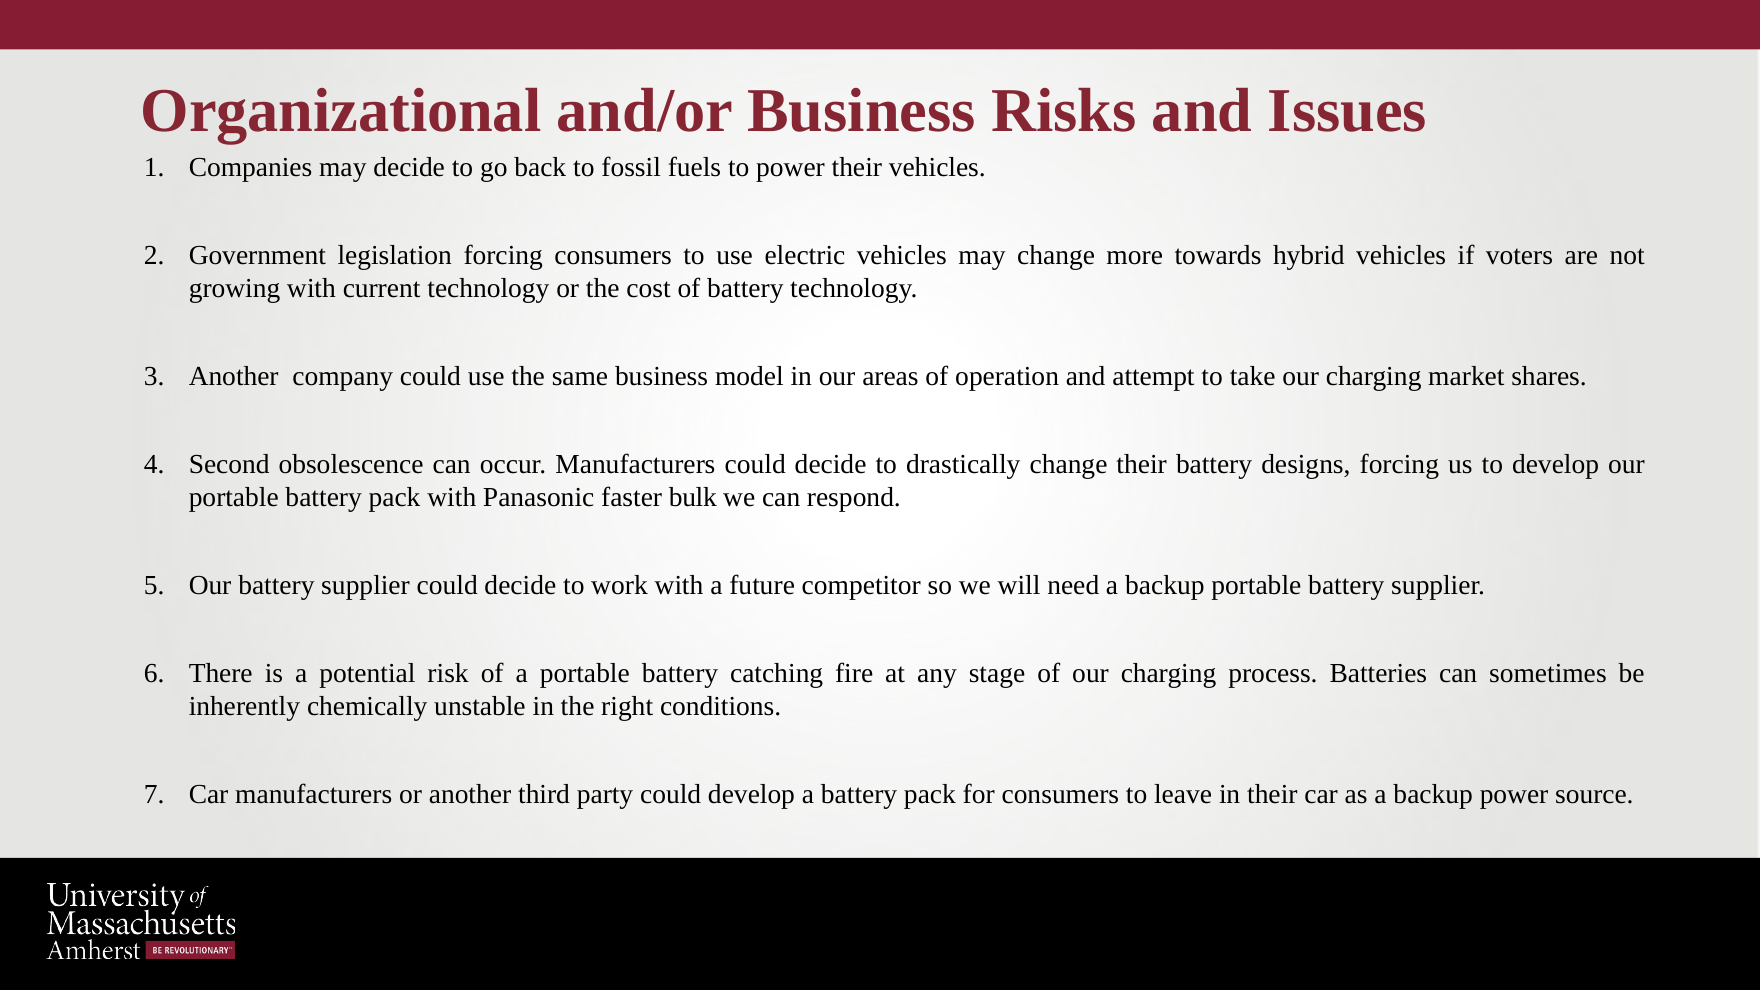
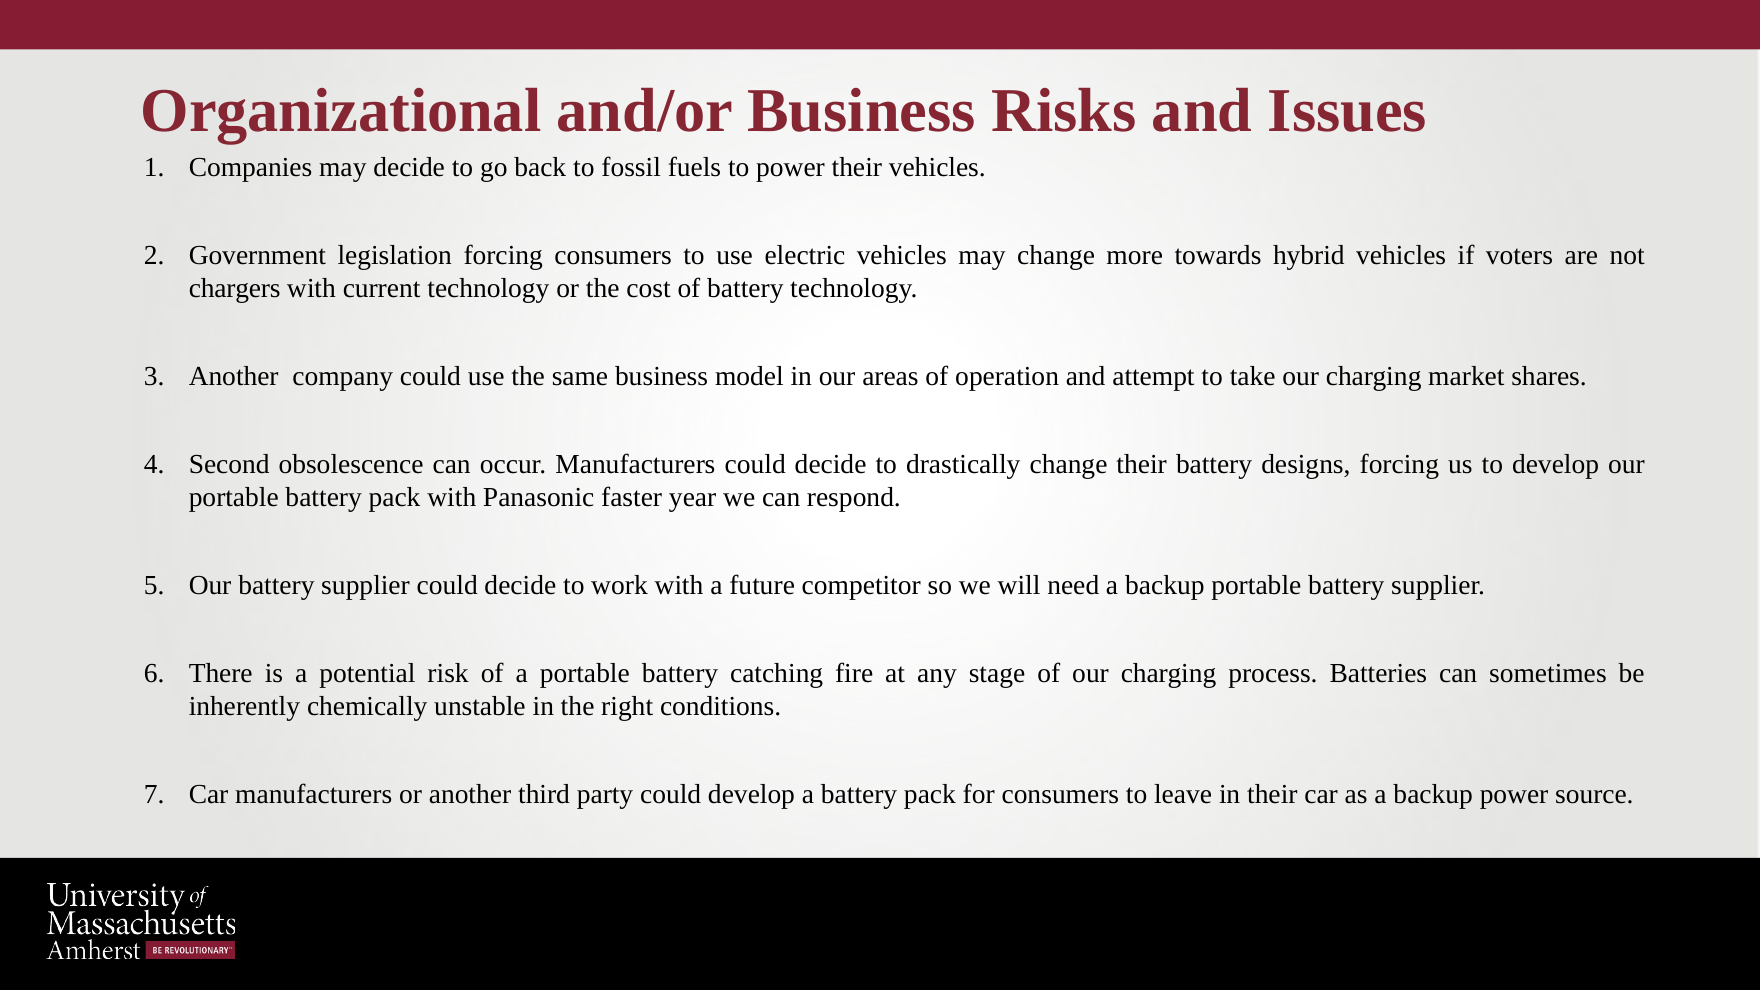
growing: growing -> chargers (235, 288)
bulk: bulk -> year (693, 497)
